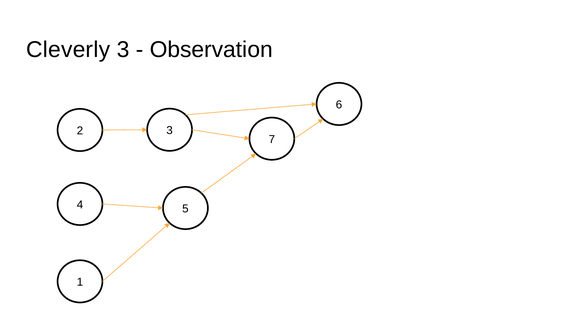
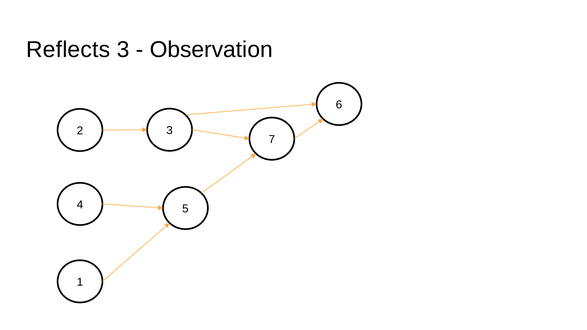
Cleverly: Cleverly -> Reflects (68, 50)
